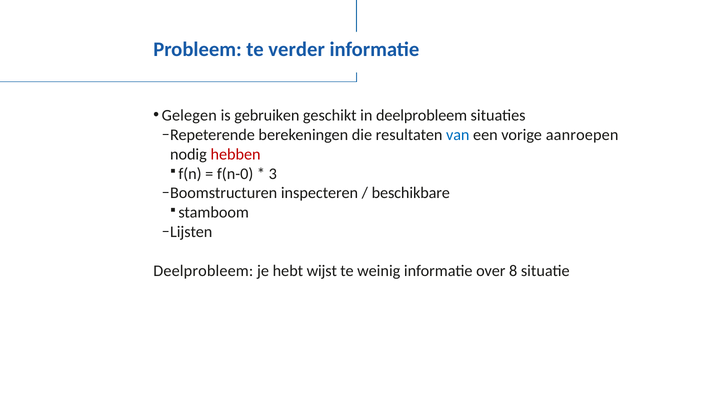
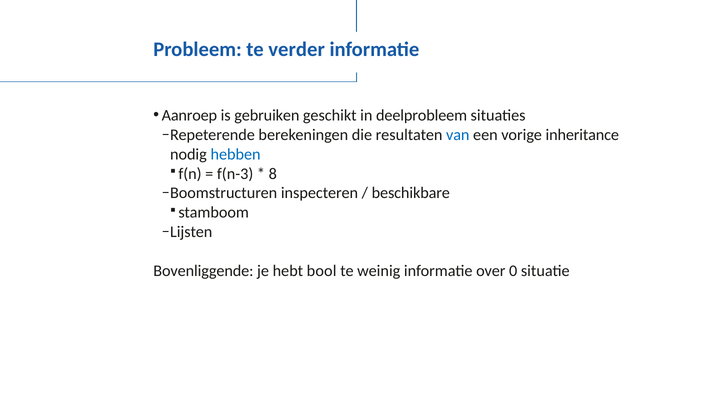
Gelegen: Gelegen -> Aanroep (189, 115)
aanroepen: aanroepen -> inheritance (582, 135)
hebben colour: red -> blue (236, 154)
f(n-0: f(n-0 -> f(n-3 (235, 174)
3: 3 -> 8 (273, 174)
Deelprobleem: Deelprobleem -> Bovenliggende (203, 271)
wijst: wijst -> bool (322, 271)
8: 8 -> 0 (513, 271)
